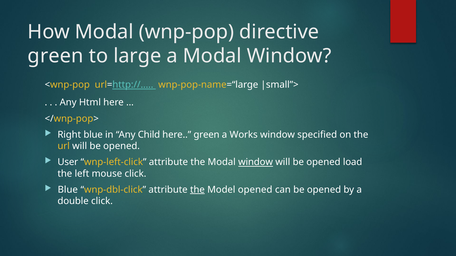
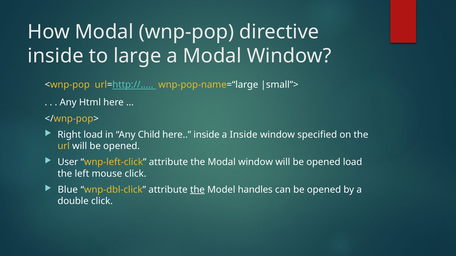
green: green -> inside (56, 56)
Right blue: blue -> load (93, 135)
here green: green -> inside (207, 135)
a Works: Works -> Inside (244, 135)
window underline: present -> none (256, 162)
Model opened: opened -> handles (255, 190)
